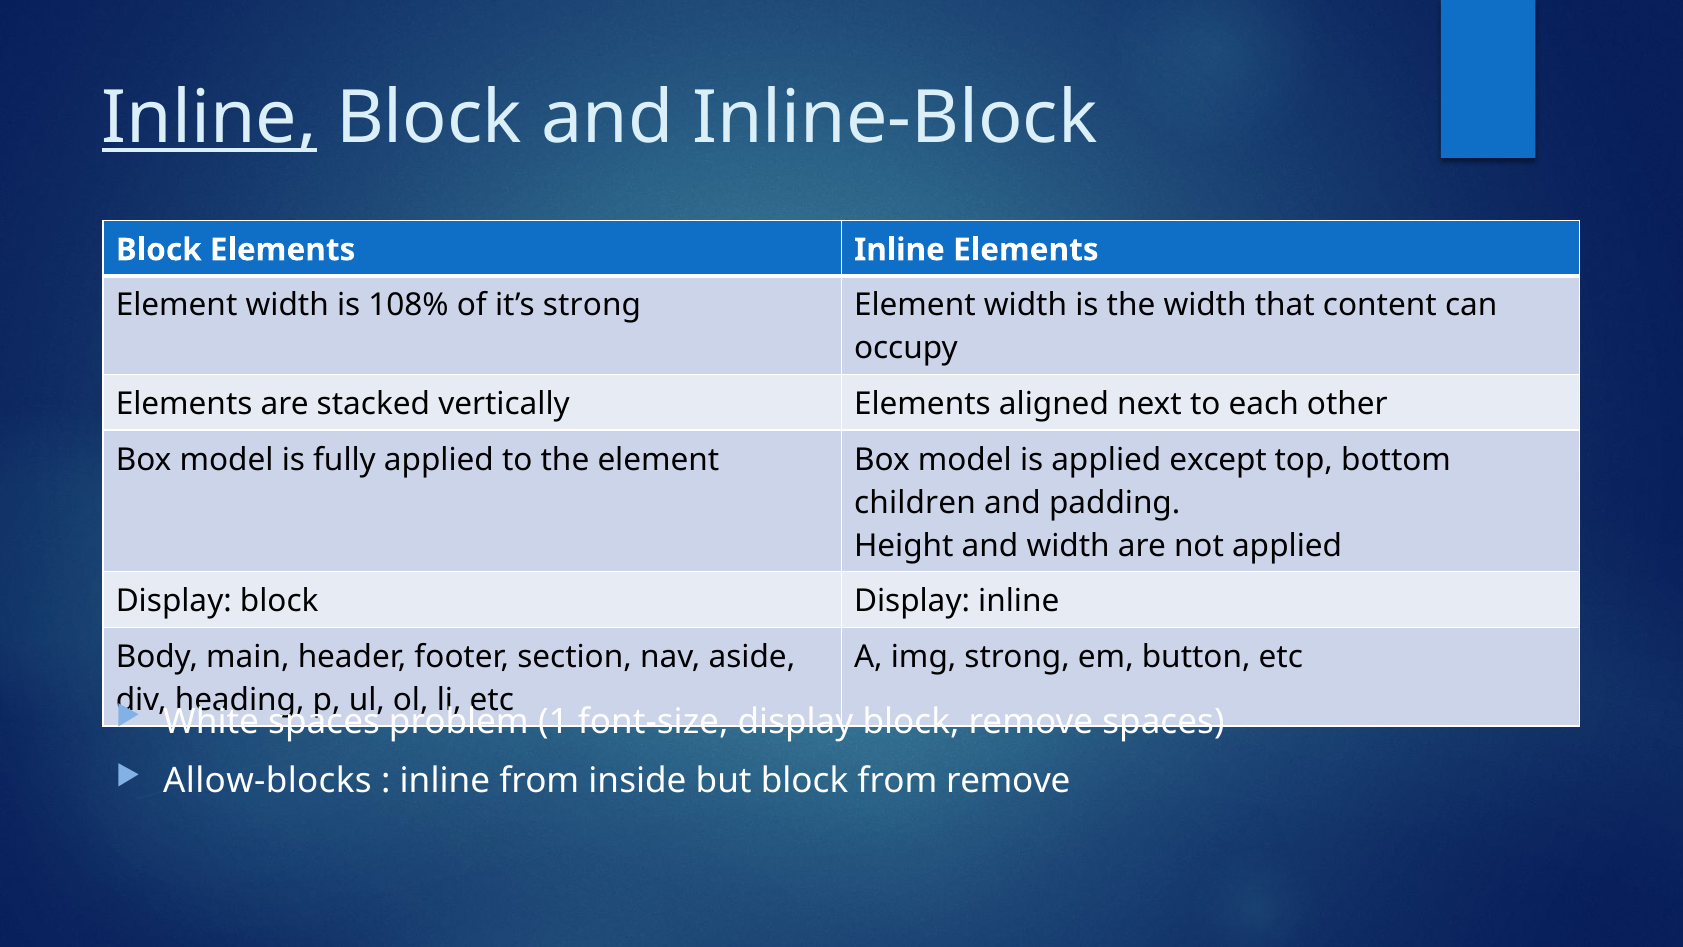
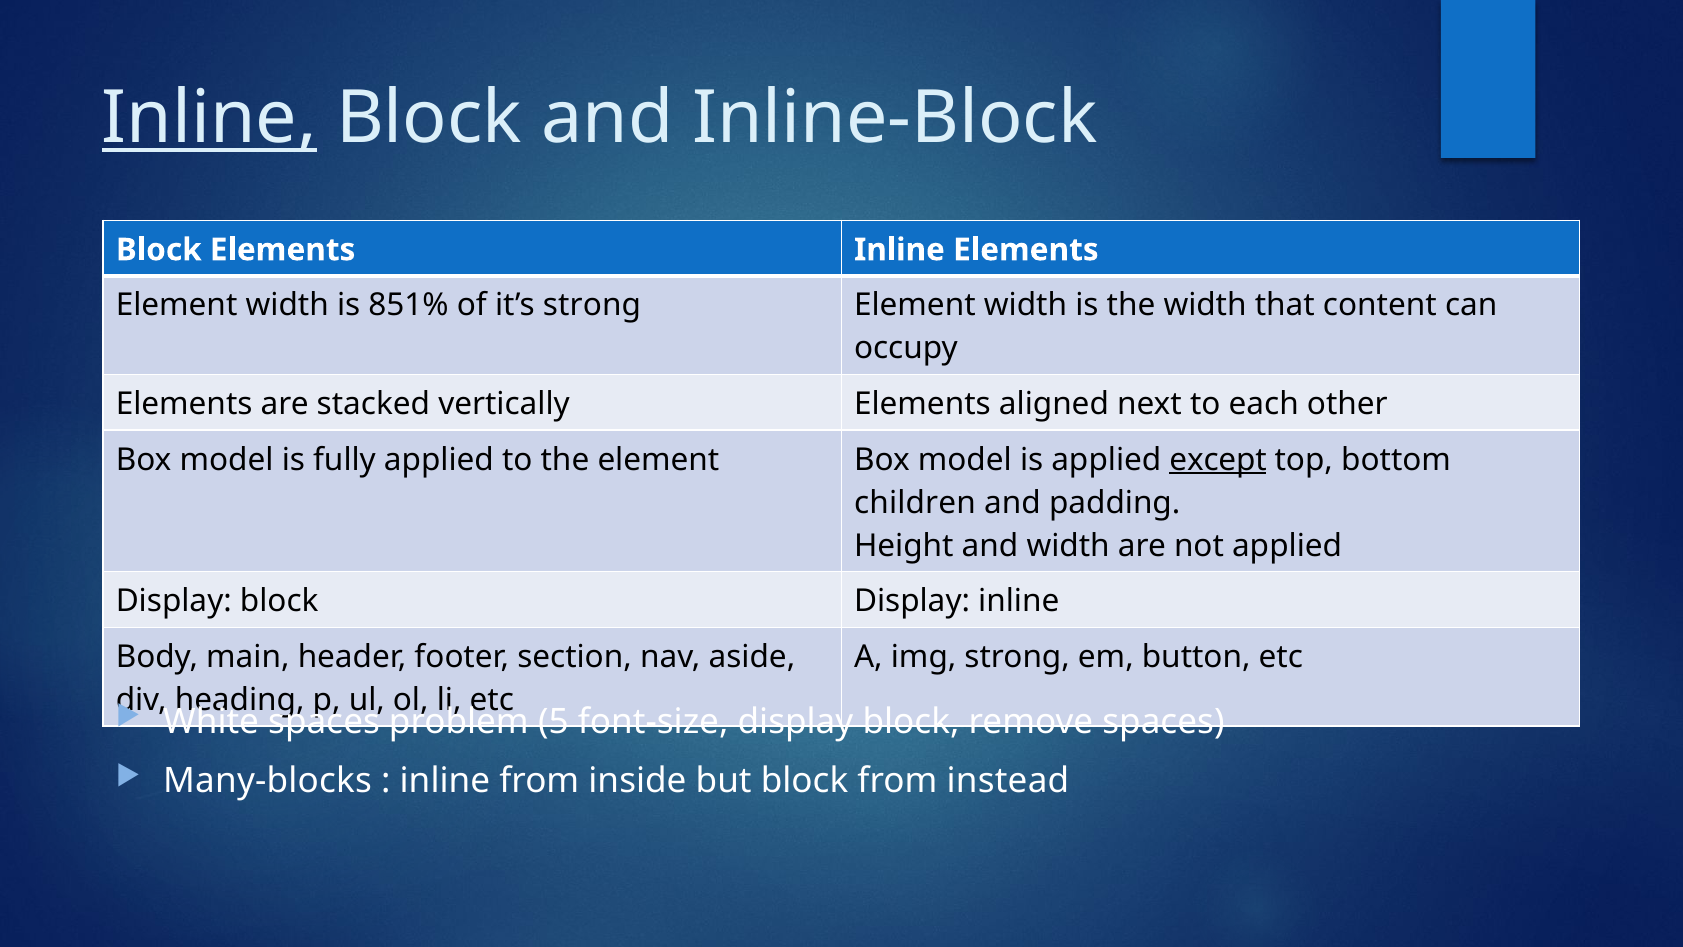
108%: 108% -> 851% (409, 305)
except underline: none -> present (1218, 460)
1: 1 -> 5 (553, 721)
Allow-blocks: Allow-blocks -> Many-blocks (268, 781)
from remove: remove -> instead (1008, 781)
